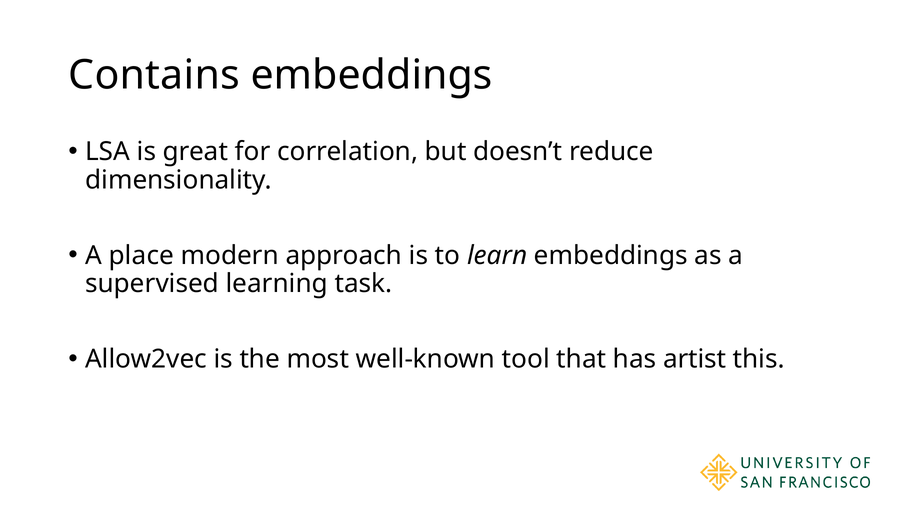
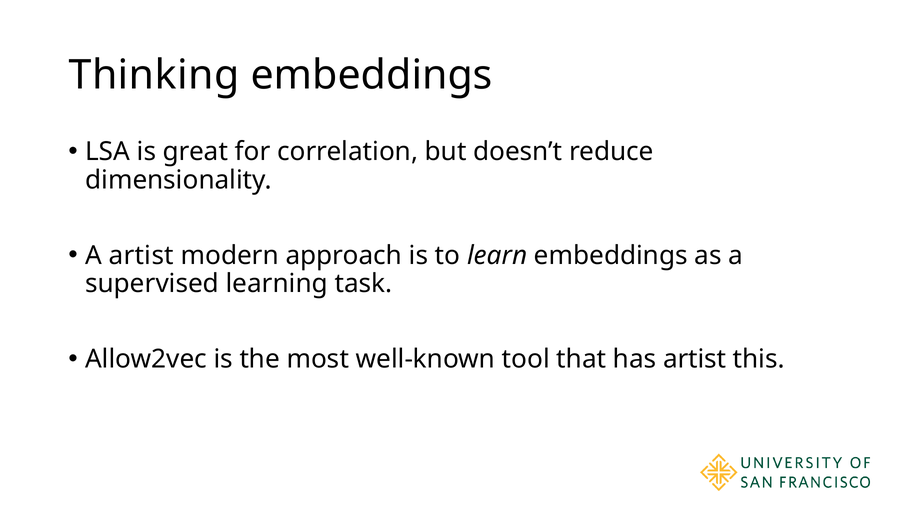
Contains: Contains -> Thinking (154, 75)
A place: place -> artist (141, 255)
